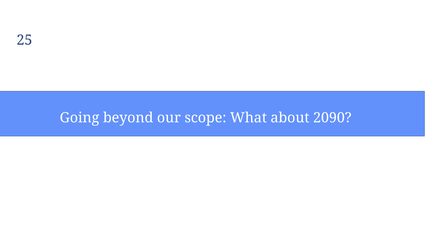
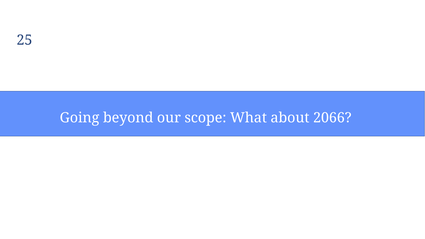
2090: 2090 -> 2066 (332, 118)
